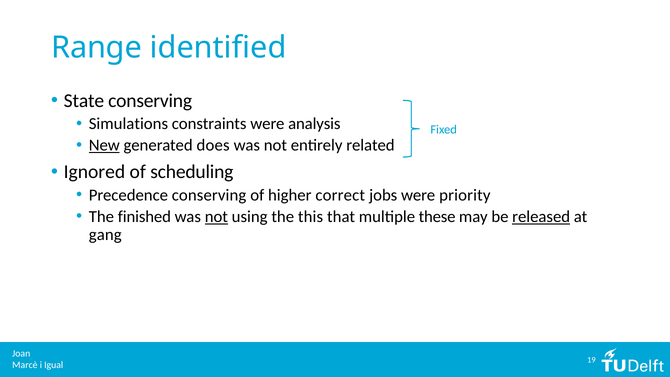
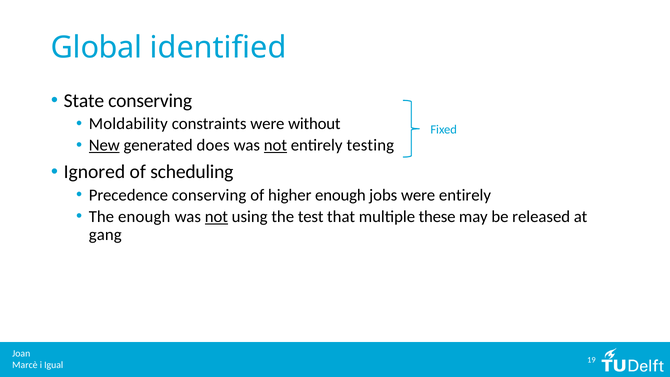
Range: Range -> Global (97, 48)
Simulations: Simulations -> Moldability (128, 124)
analysis: analysis -> without (314, 124)
not underline: none -> present (275, 145)
related: related -> testing (370, 145)
higher correct: correct -> enough (340, 195)
were priority: priority -> entirely (465, 195)
The finished: finished -> enough (144, 217)
this: this -> test (311, 217)
released underline: present -> none (541, 217)
